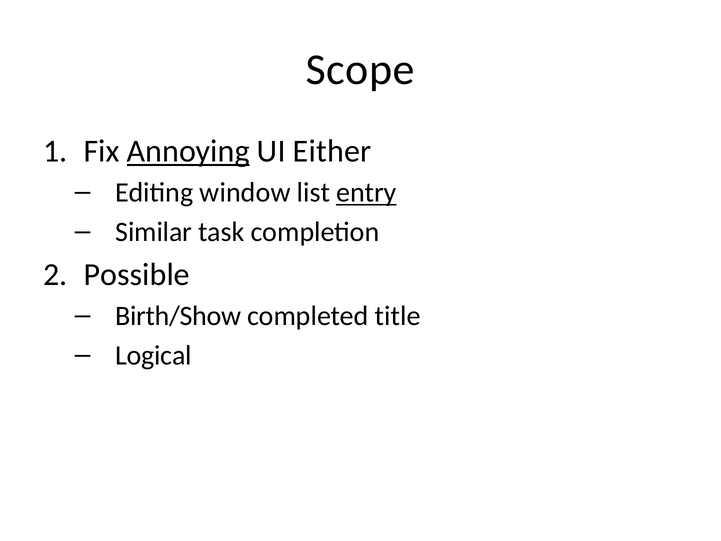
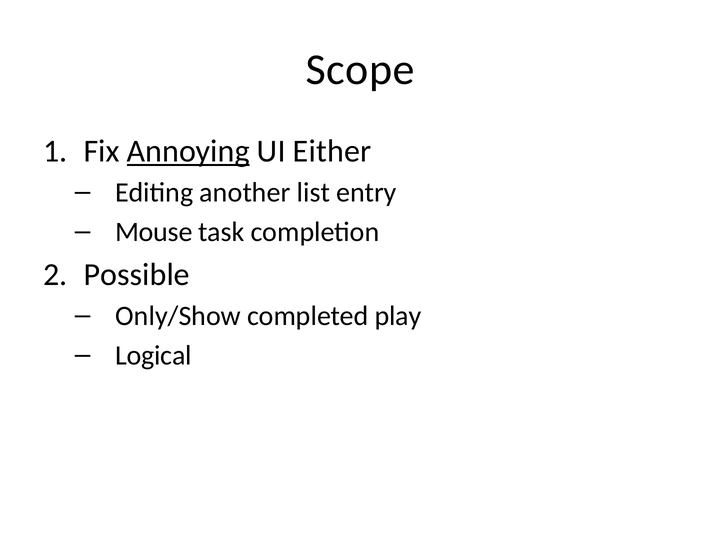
window: window -> another (245, 193)
entry underline: present -> none (366, 193)
Similar: Similar -> Mouse (154, 232)
Birth/Show: Birth/Show -> Only/Show (178, 316)
title: title -> play (398, 316)
